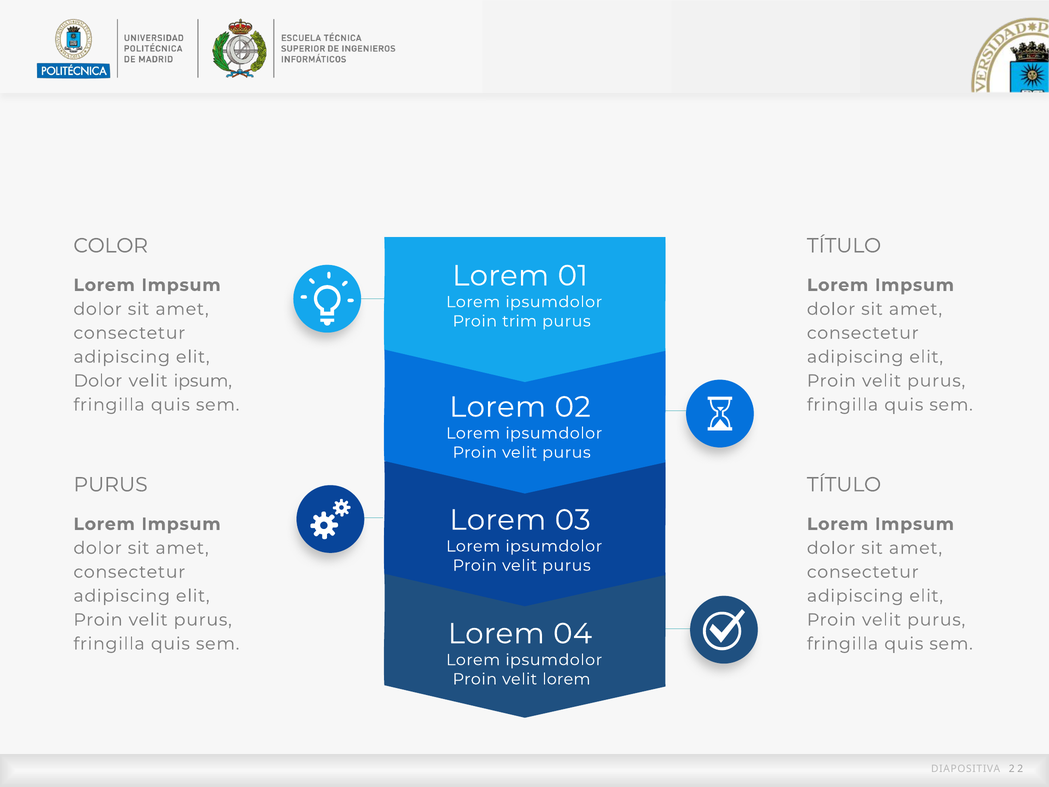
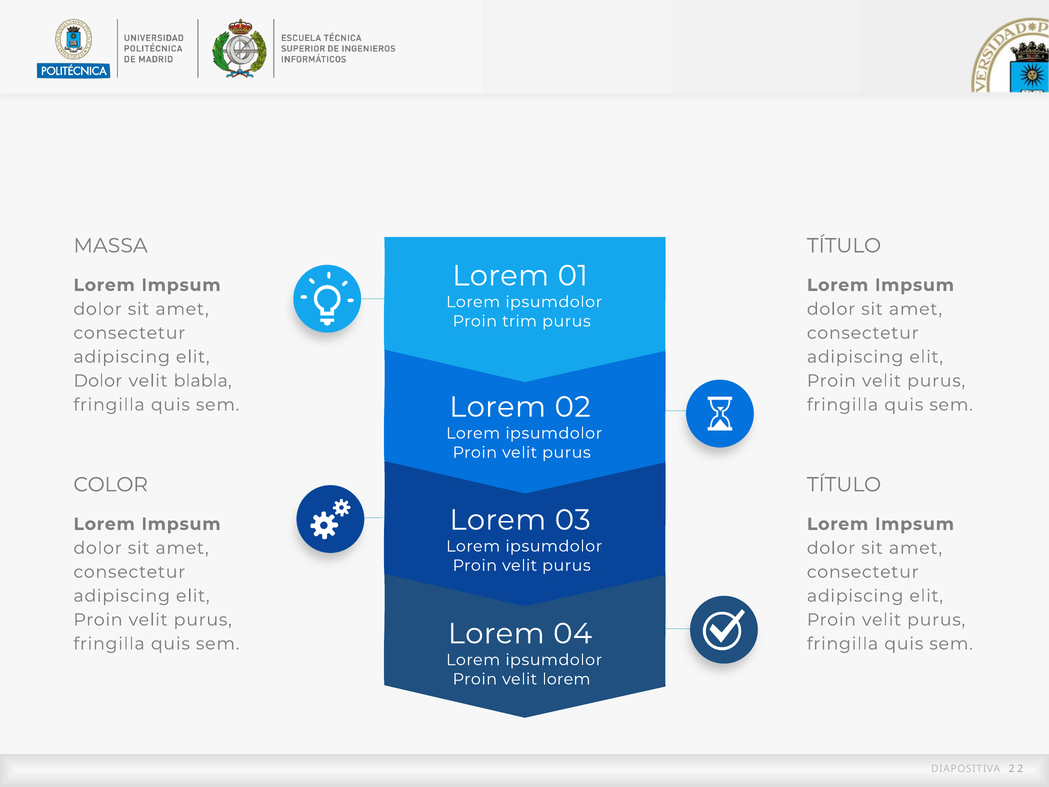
COLOR: COLOR -> MASSA (111, 246)
ipsum: ipsum -> blabla (203, 381)
PURUS: PURUS -> COLOR (111, 484)
